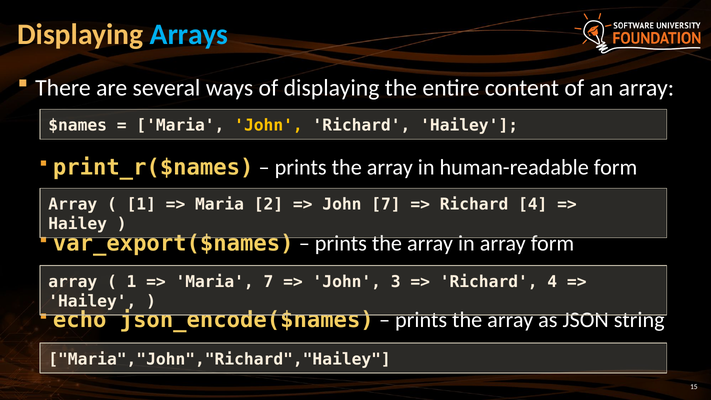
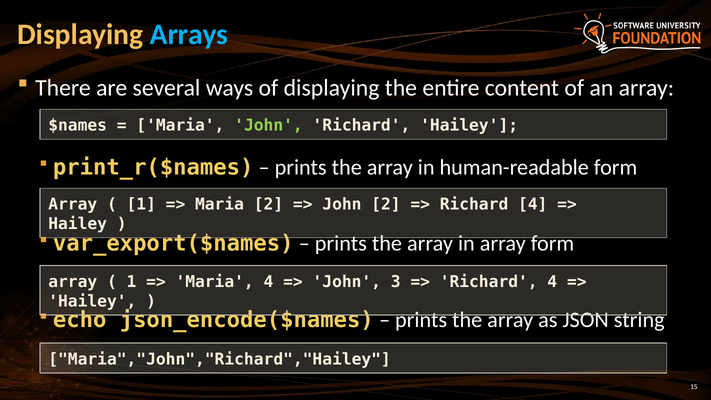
John colour: yellow -> light green (269, 125)
John 7: 7 -> 2 (386, 204)
Maria 7: 7 -> 4 (268, 282)
